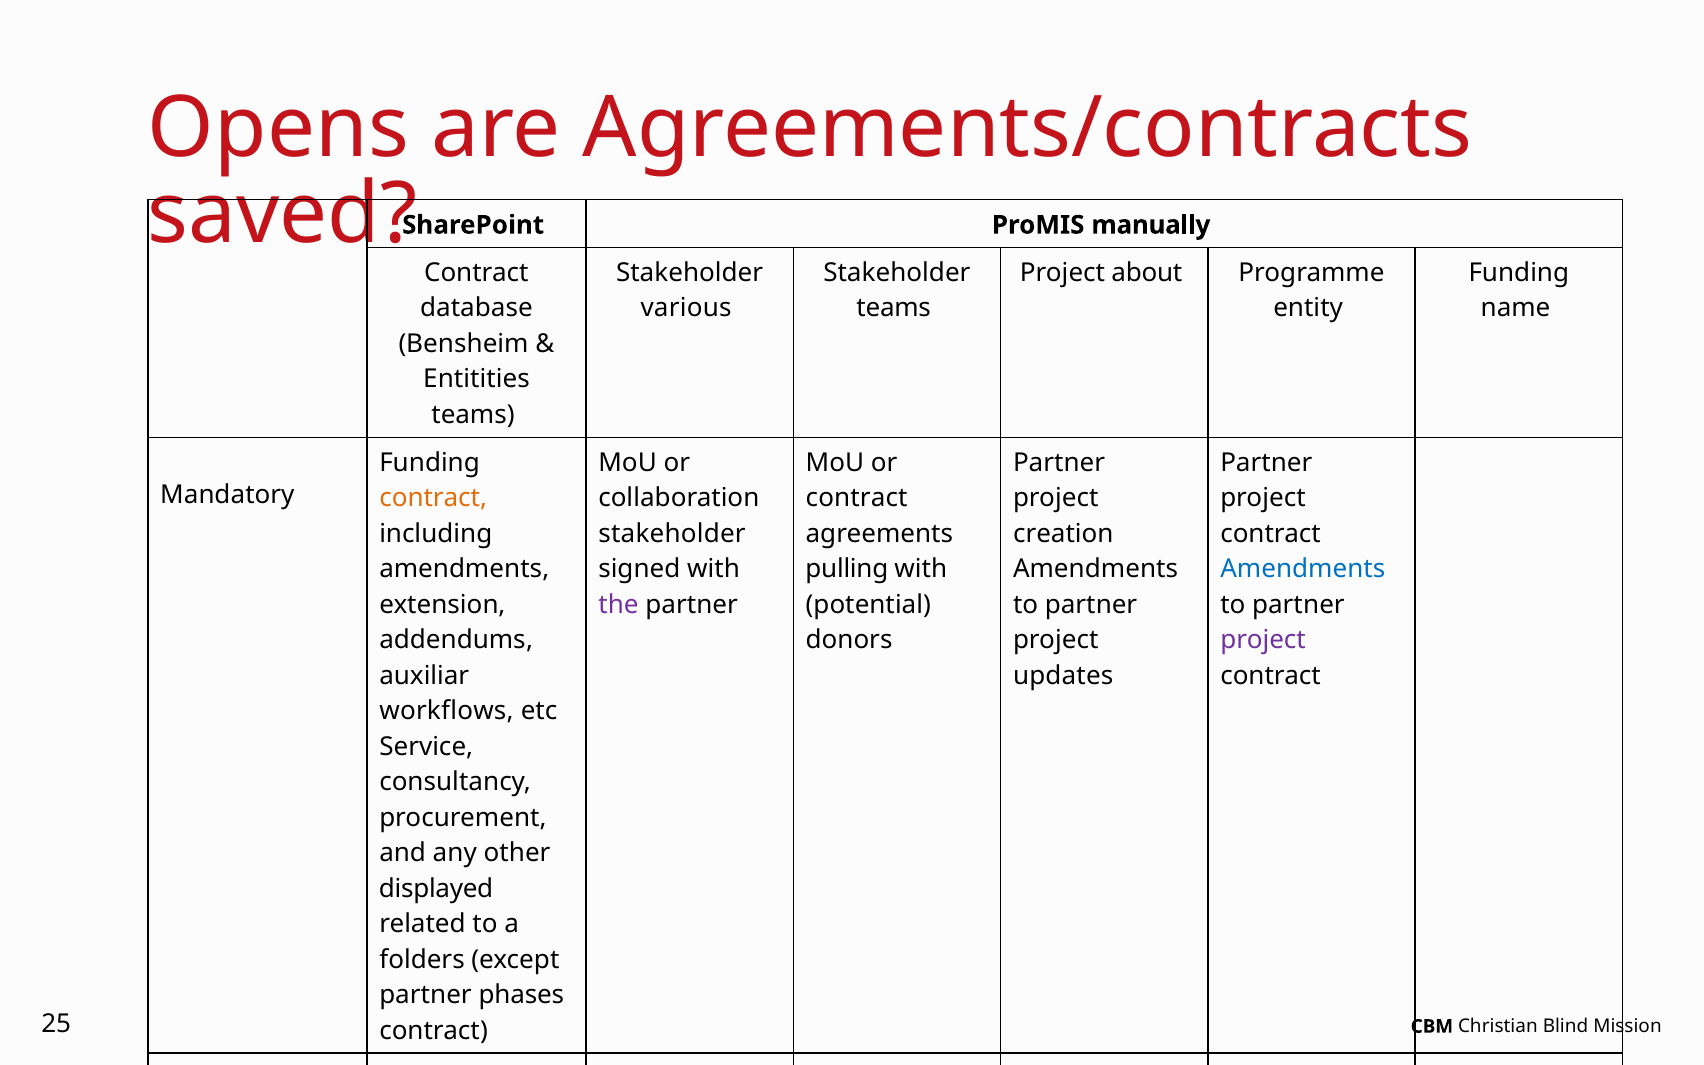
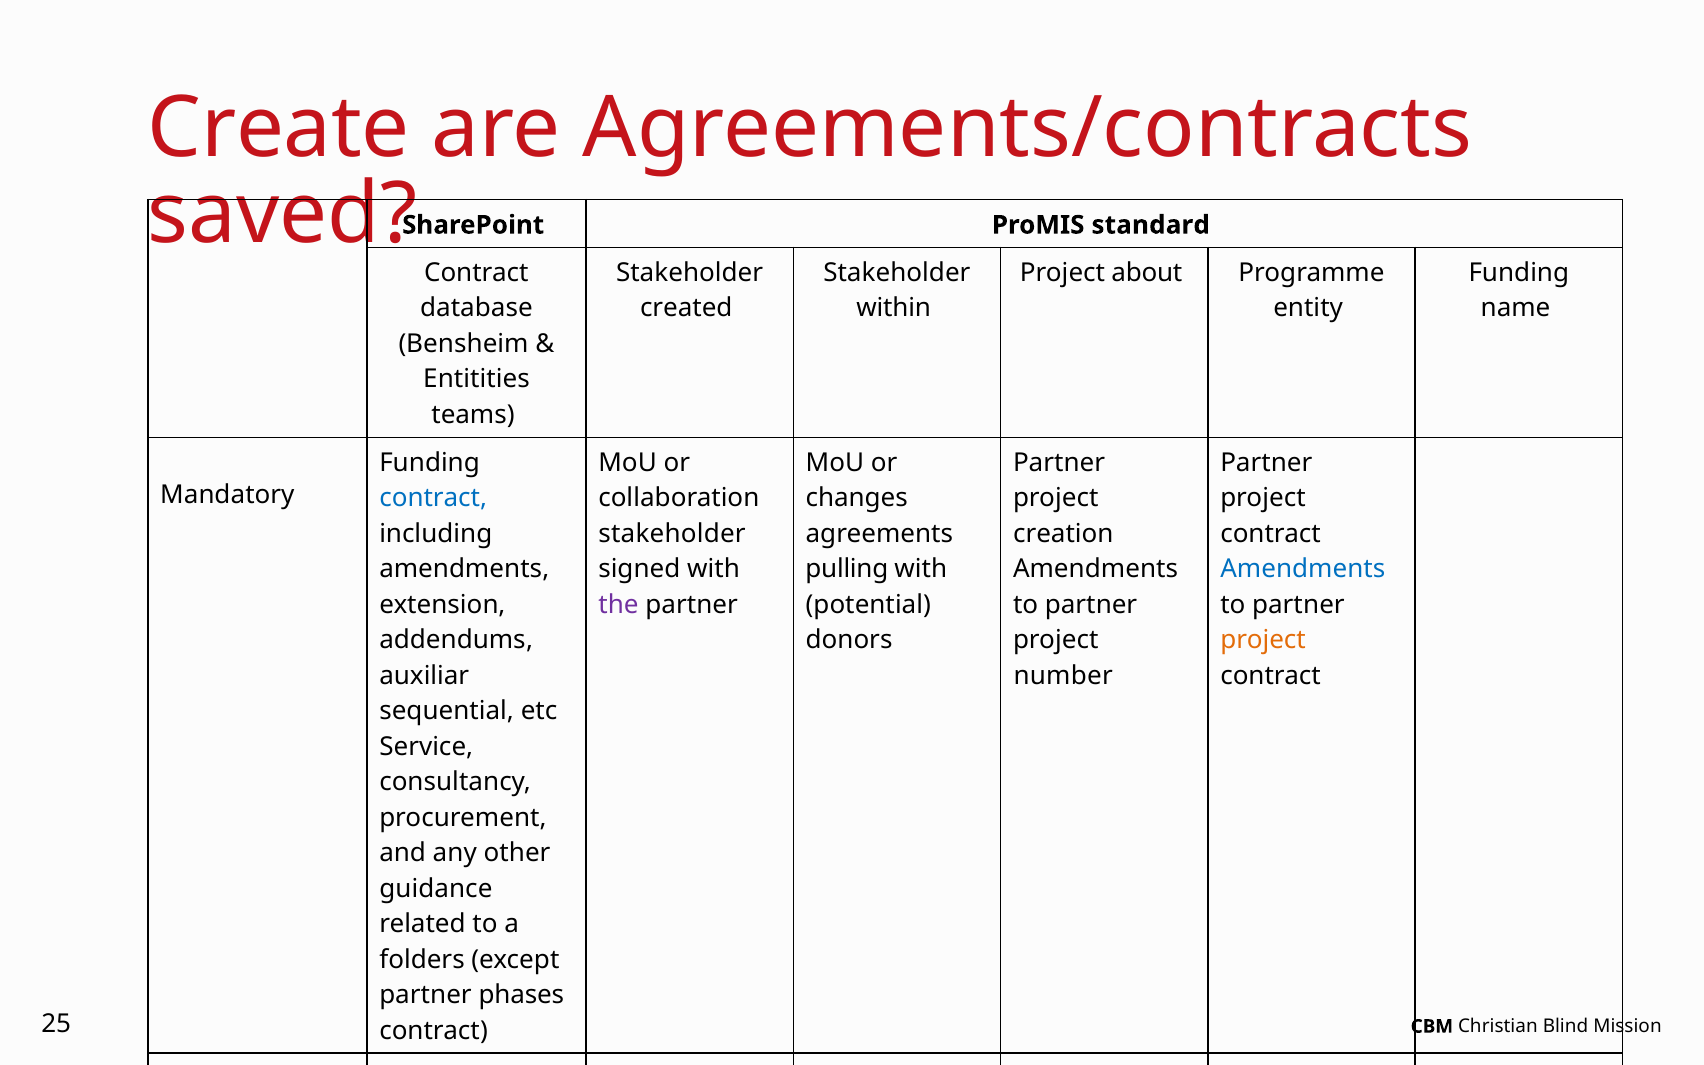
Opens: Opens -> Create (279, 129)
manually: manually -> standard (1151, 225)
various: various -> created (686, 308)
teams: teams -> within (894, 308)
contract colour: orange -> blue (433, 498)
contract: contract -> changes (857, 498)
project colour: purple -> orange (1263, 640)
updates: updates -> number (1063, 676)
workflows: workflows -> sequential (447, 711)
displayed: displayed -> guidance (436, 889)
